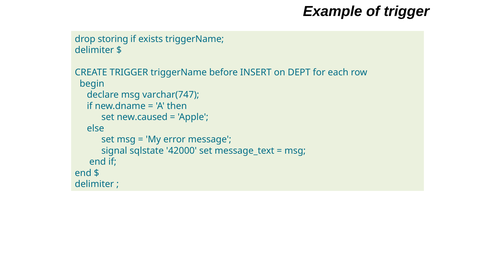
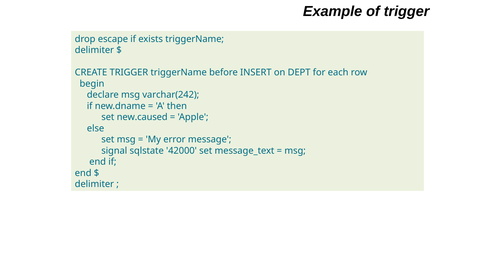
storing: storing -> escape (113, 39)
varchar(747: varchar(747 -> varchar(242 (171, 95)
